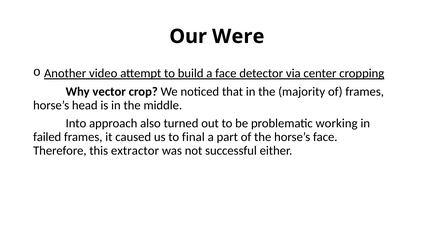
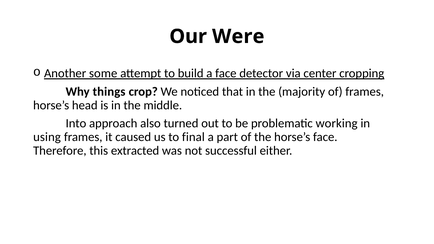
video: video -> some (103, 73)
vector: vector -> things (109, 92)
failed: failed -> using (47, 137)
extractor: extractor -> extracted (135, 151)
